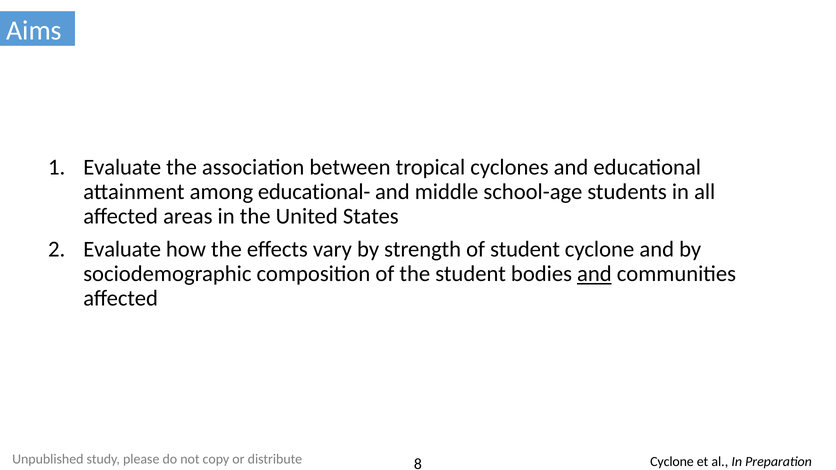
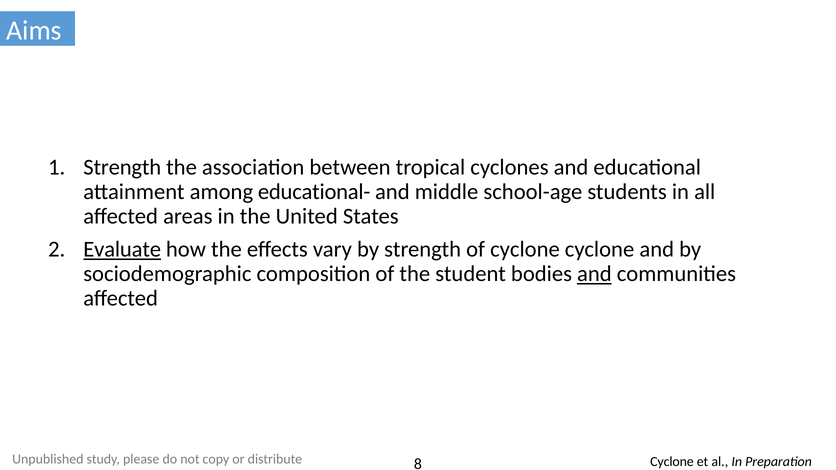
Evaluate: Evaluate -> Strength (122, 168)
Evaluate underline: none -> present (122, 250)
of student: student -> cyclone (525, 250)
